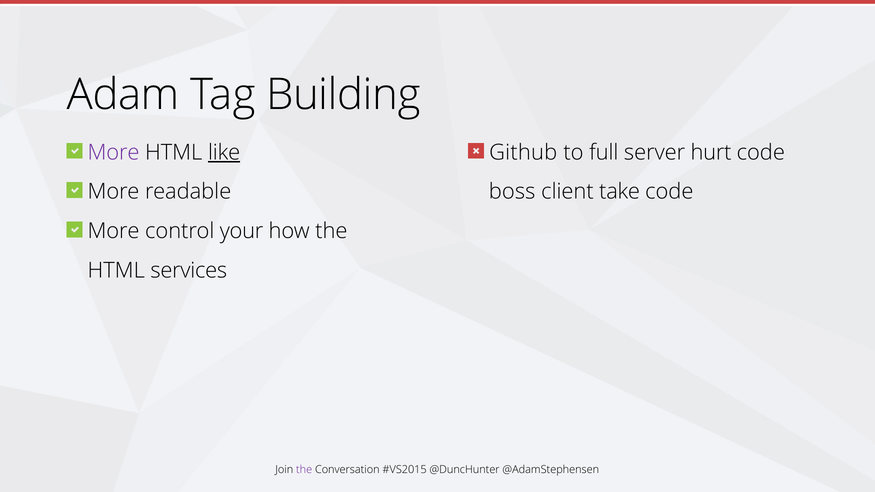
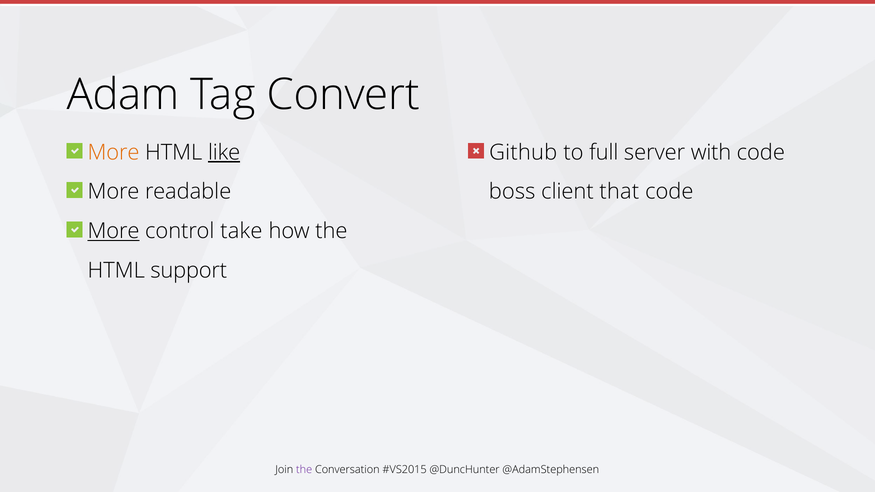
Building: Building -> Convert (343, 95)
More colour: purple -> orange (114, 152)
hurt: hurt -> with (711, 152)
take: take -> that (619, 192)
More underline: none -> present (114, 231)
your: your -> take (241, 231)
services: services -> support (189, 270)
